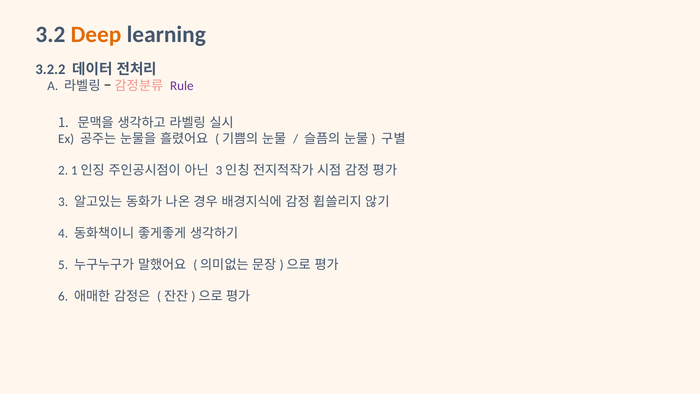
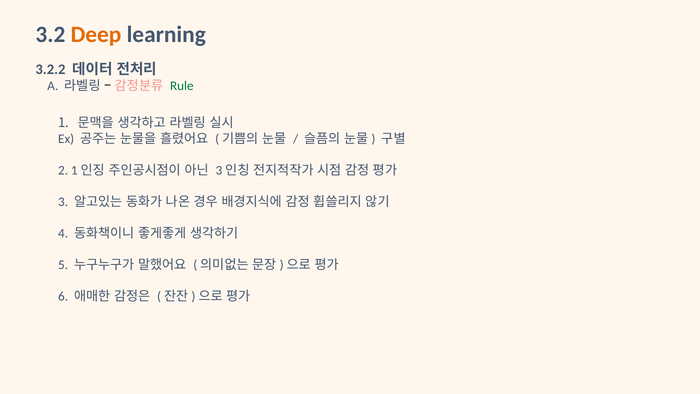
Rule colour: purple -> green (182, 86)
